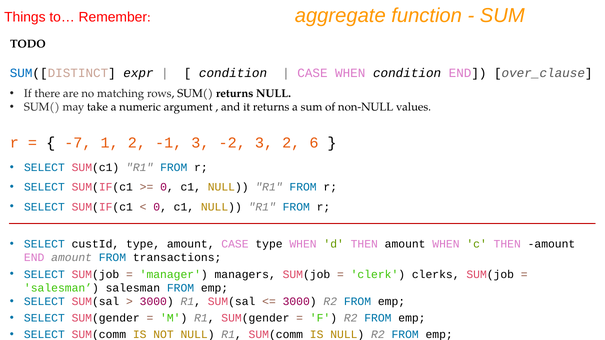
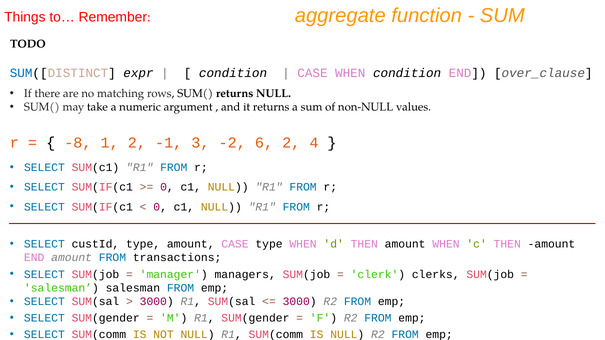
-7: -7 -> -8 (78, 143)
-2 3: 3 -> 6 (264, 143)
6: 6 -> 4 (314, 143)
